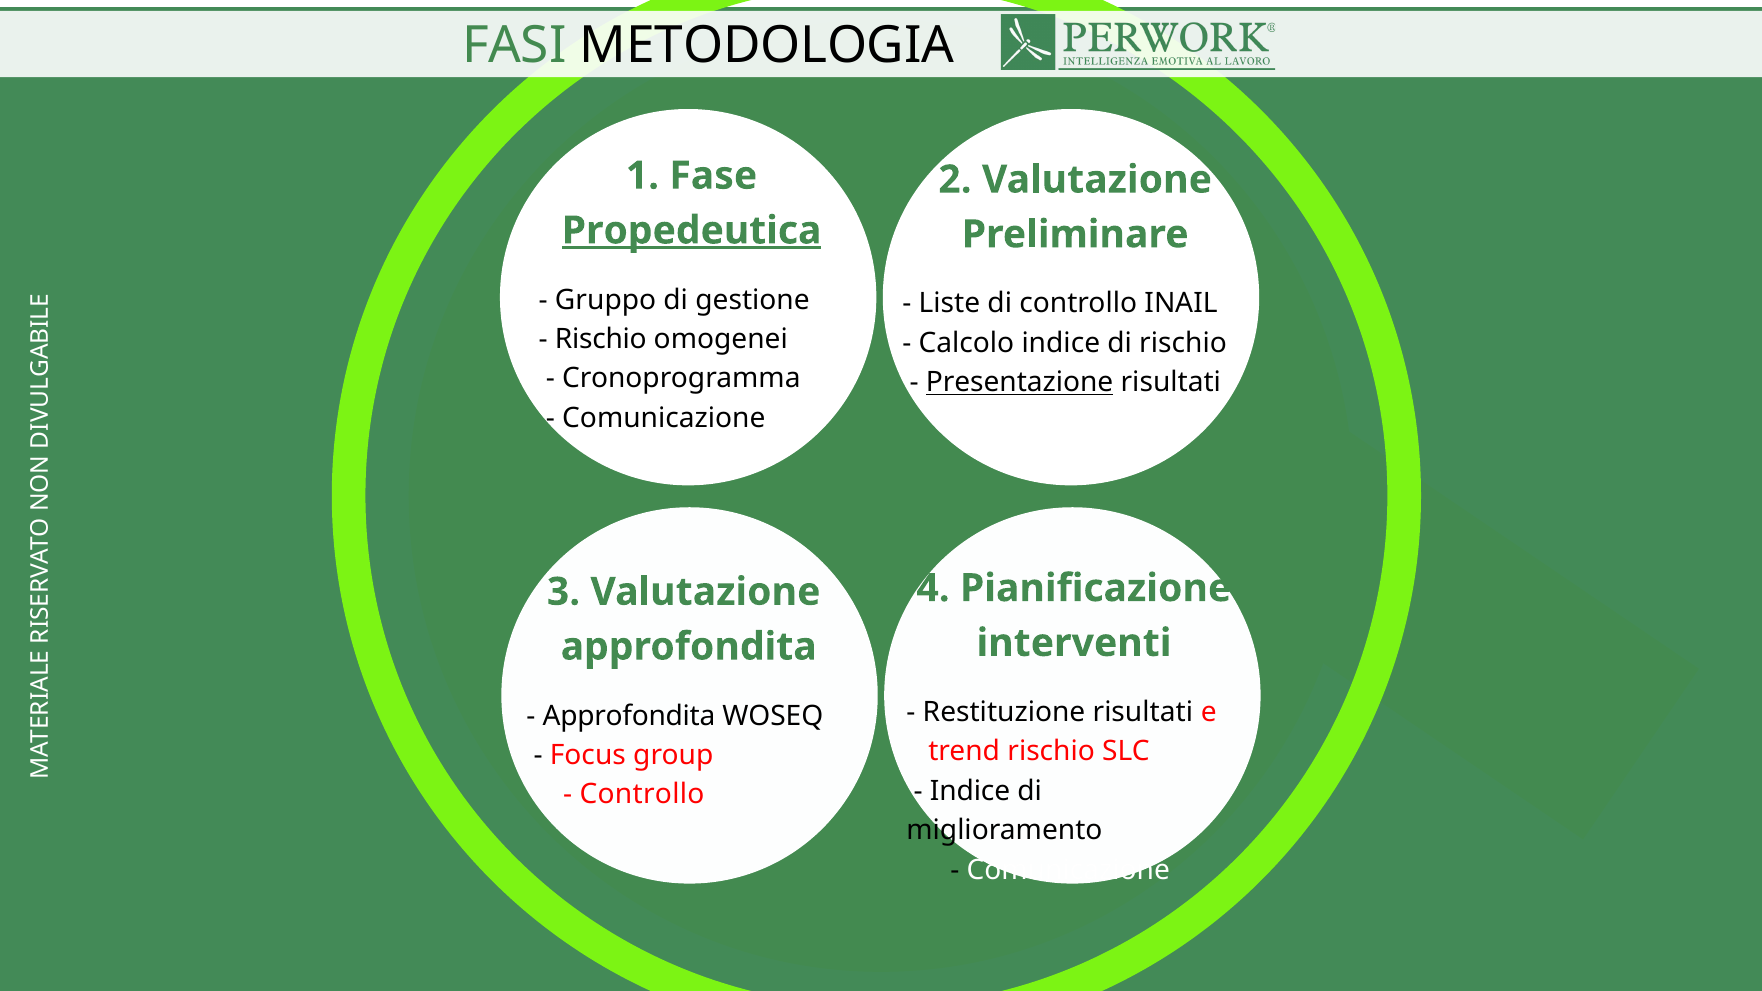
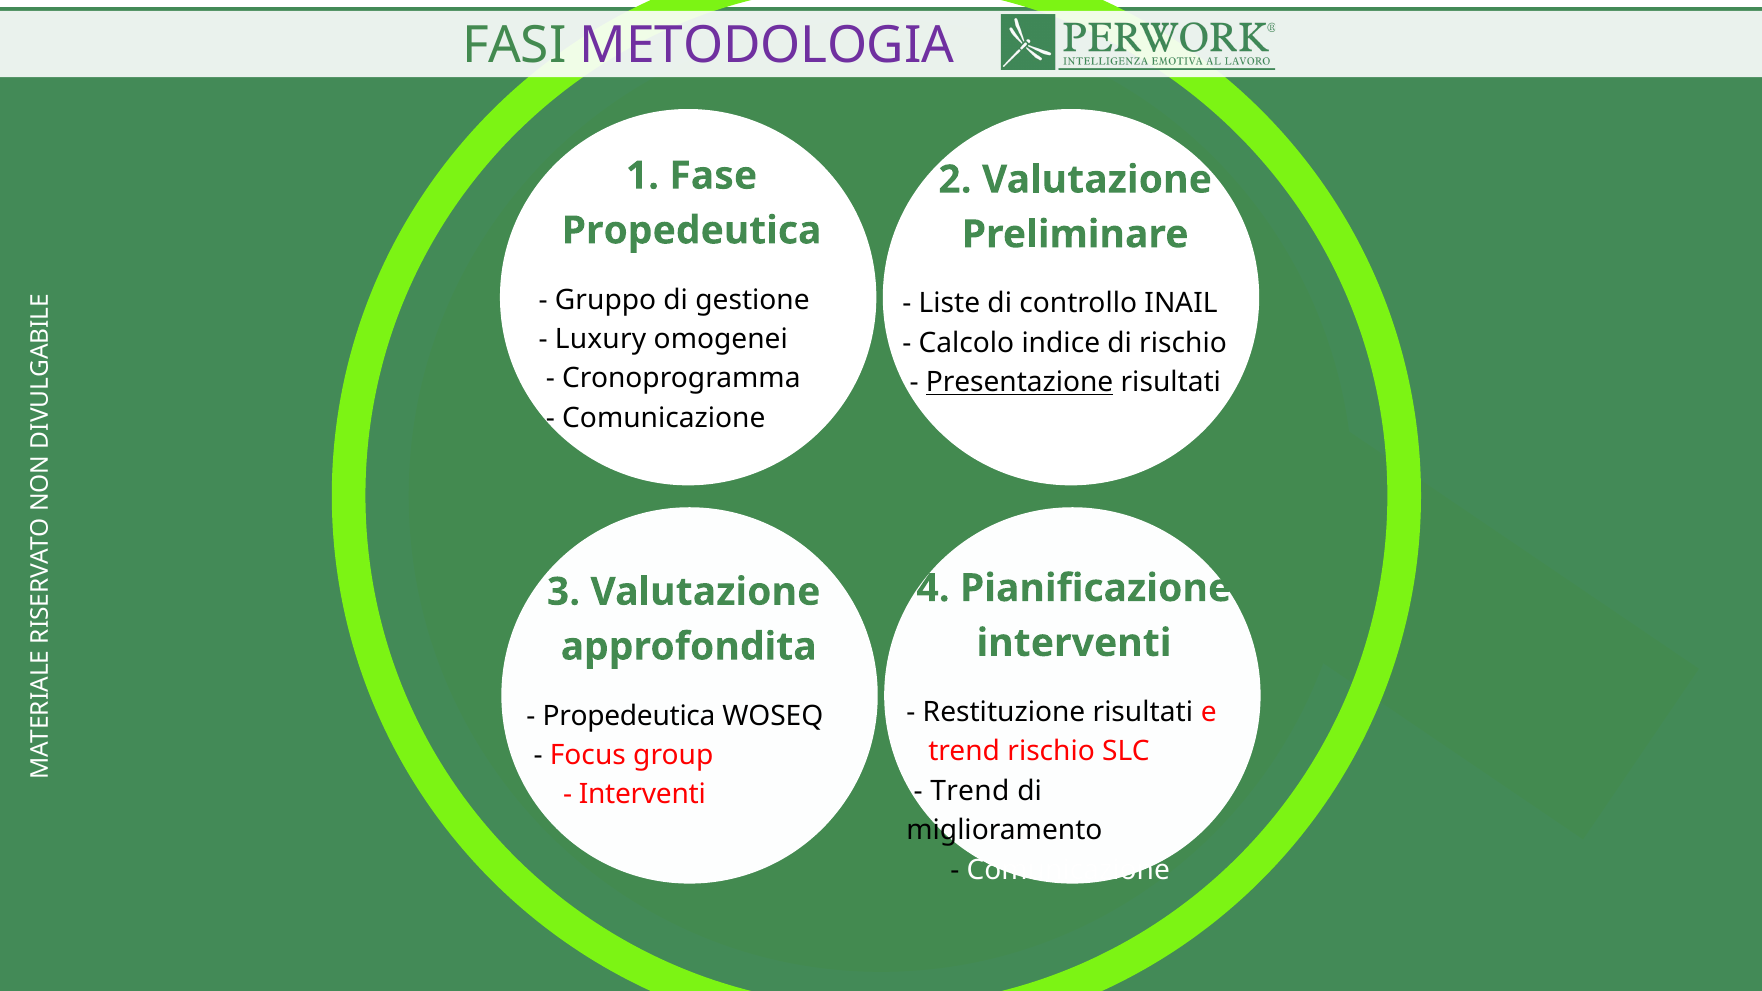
METODOLOGIA colour: black -> purple (767, 46)
Propedeutica underline: present -> none (692, 231)
Rischio: Rischio -> Luxury (601, 339)
Approfondita: Approfondita -> Propedeutica (629, 716)
Indice: Indice -> Trend (970, 791)
Controllo: Controllo -> Interventi (642, 795)
